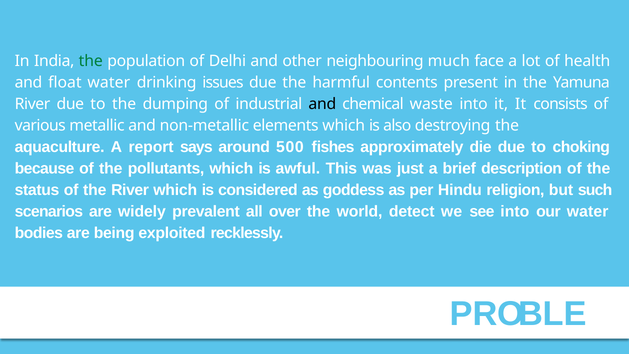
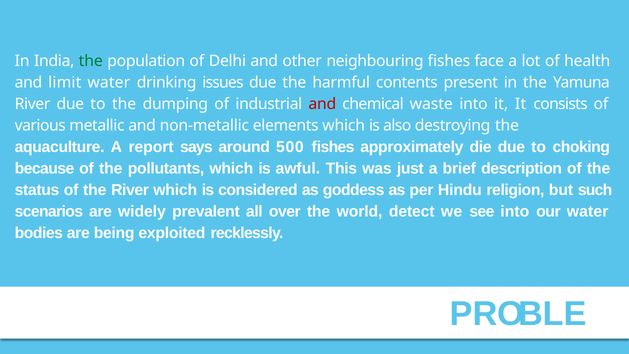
neighbouring much: much -> ﬁshes (449, 61)
float: float -> limit (65, 82)
and colour: black -> red (322, 104)
